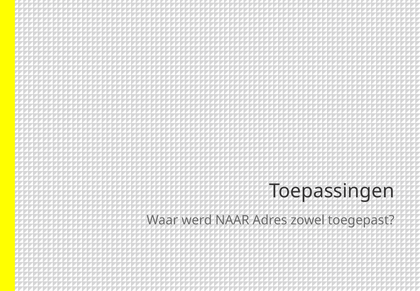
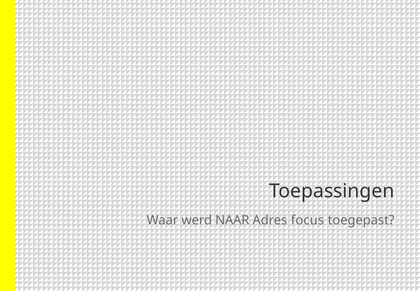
zowel: zowel -> focus (307, 220)
